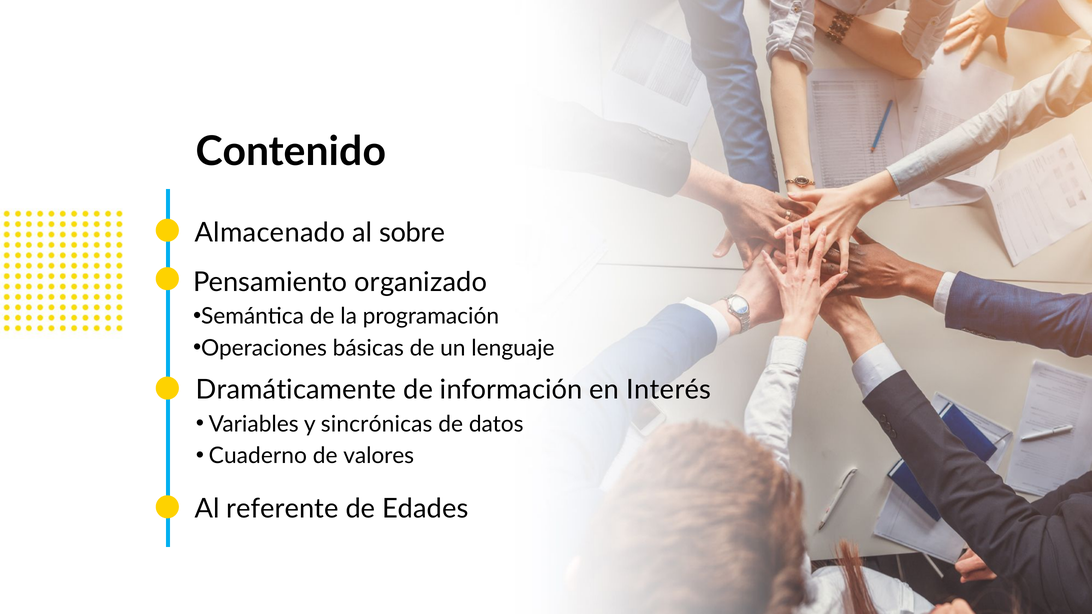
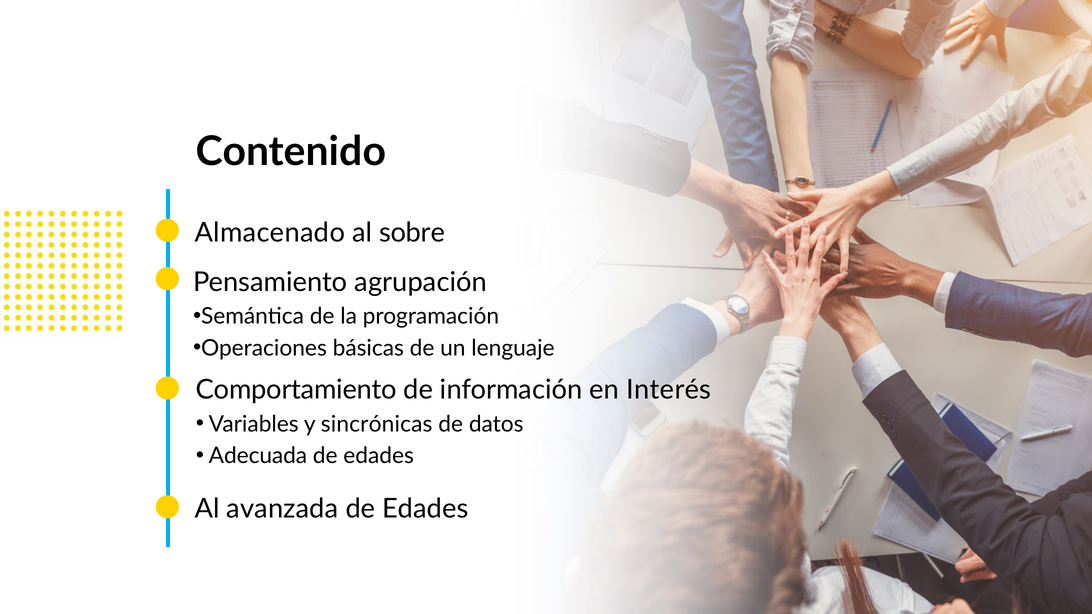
organizado: organizado -> agrupación (421, 282)
Dramáticamente: Dramáticamente -> Comportamiento (296, 390)
Cuaderno: Cuaderno -> Adecuada (258, 456)
valores: valores -> edades (379, 456)
referente: referente -> avanzada (282, 509)
